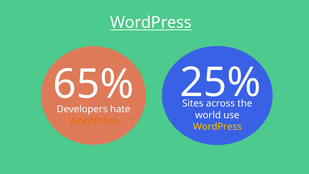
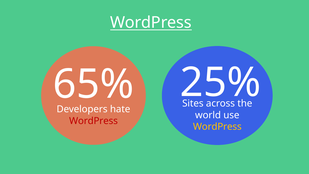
WordPress colour: orange -> red (93, 121)
